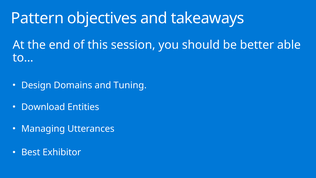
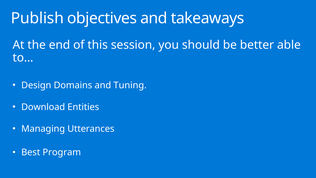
Pattern: Pattern -> Publish (37, 18)
Exhibitor: Exhibitor -> Program (62, 152)
